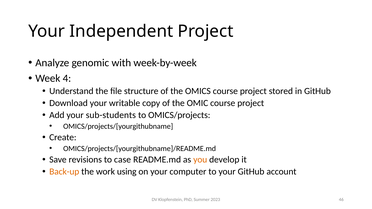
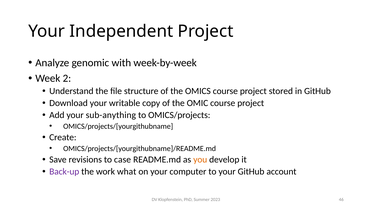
4: 4 -> 2 (67, 78)
sub-students: sub-students -> sub-anything (111, 115)
Back-up colour: orange -> purple (64, 172)
using: using -> what (127, 172)
